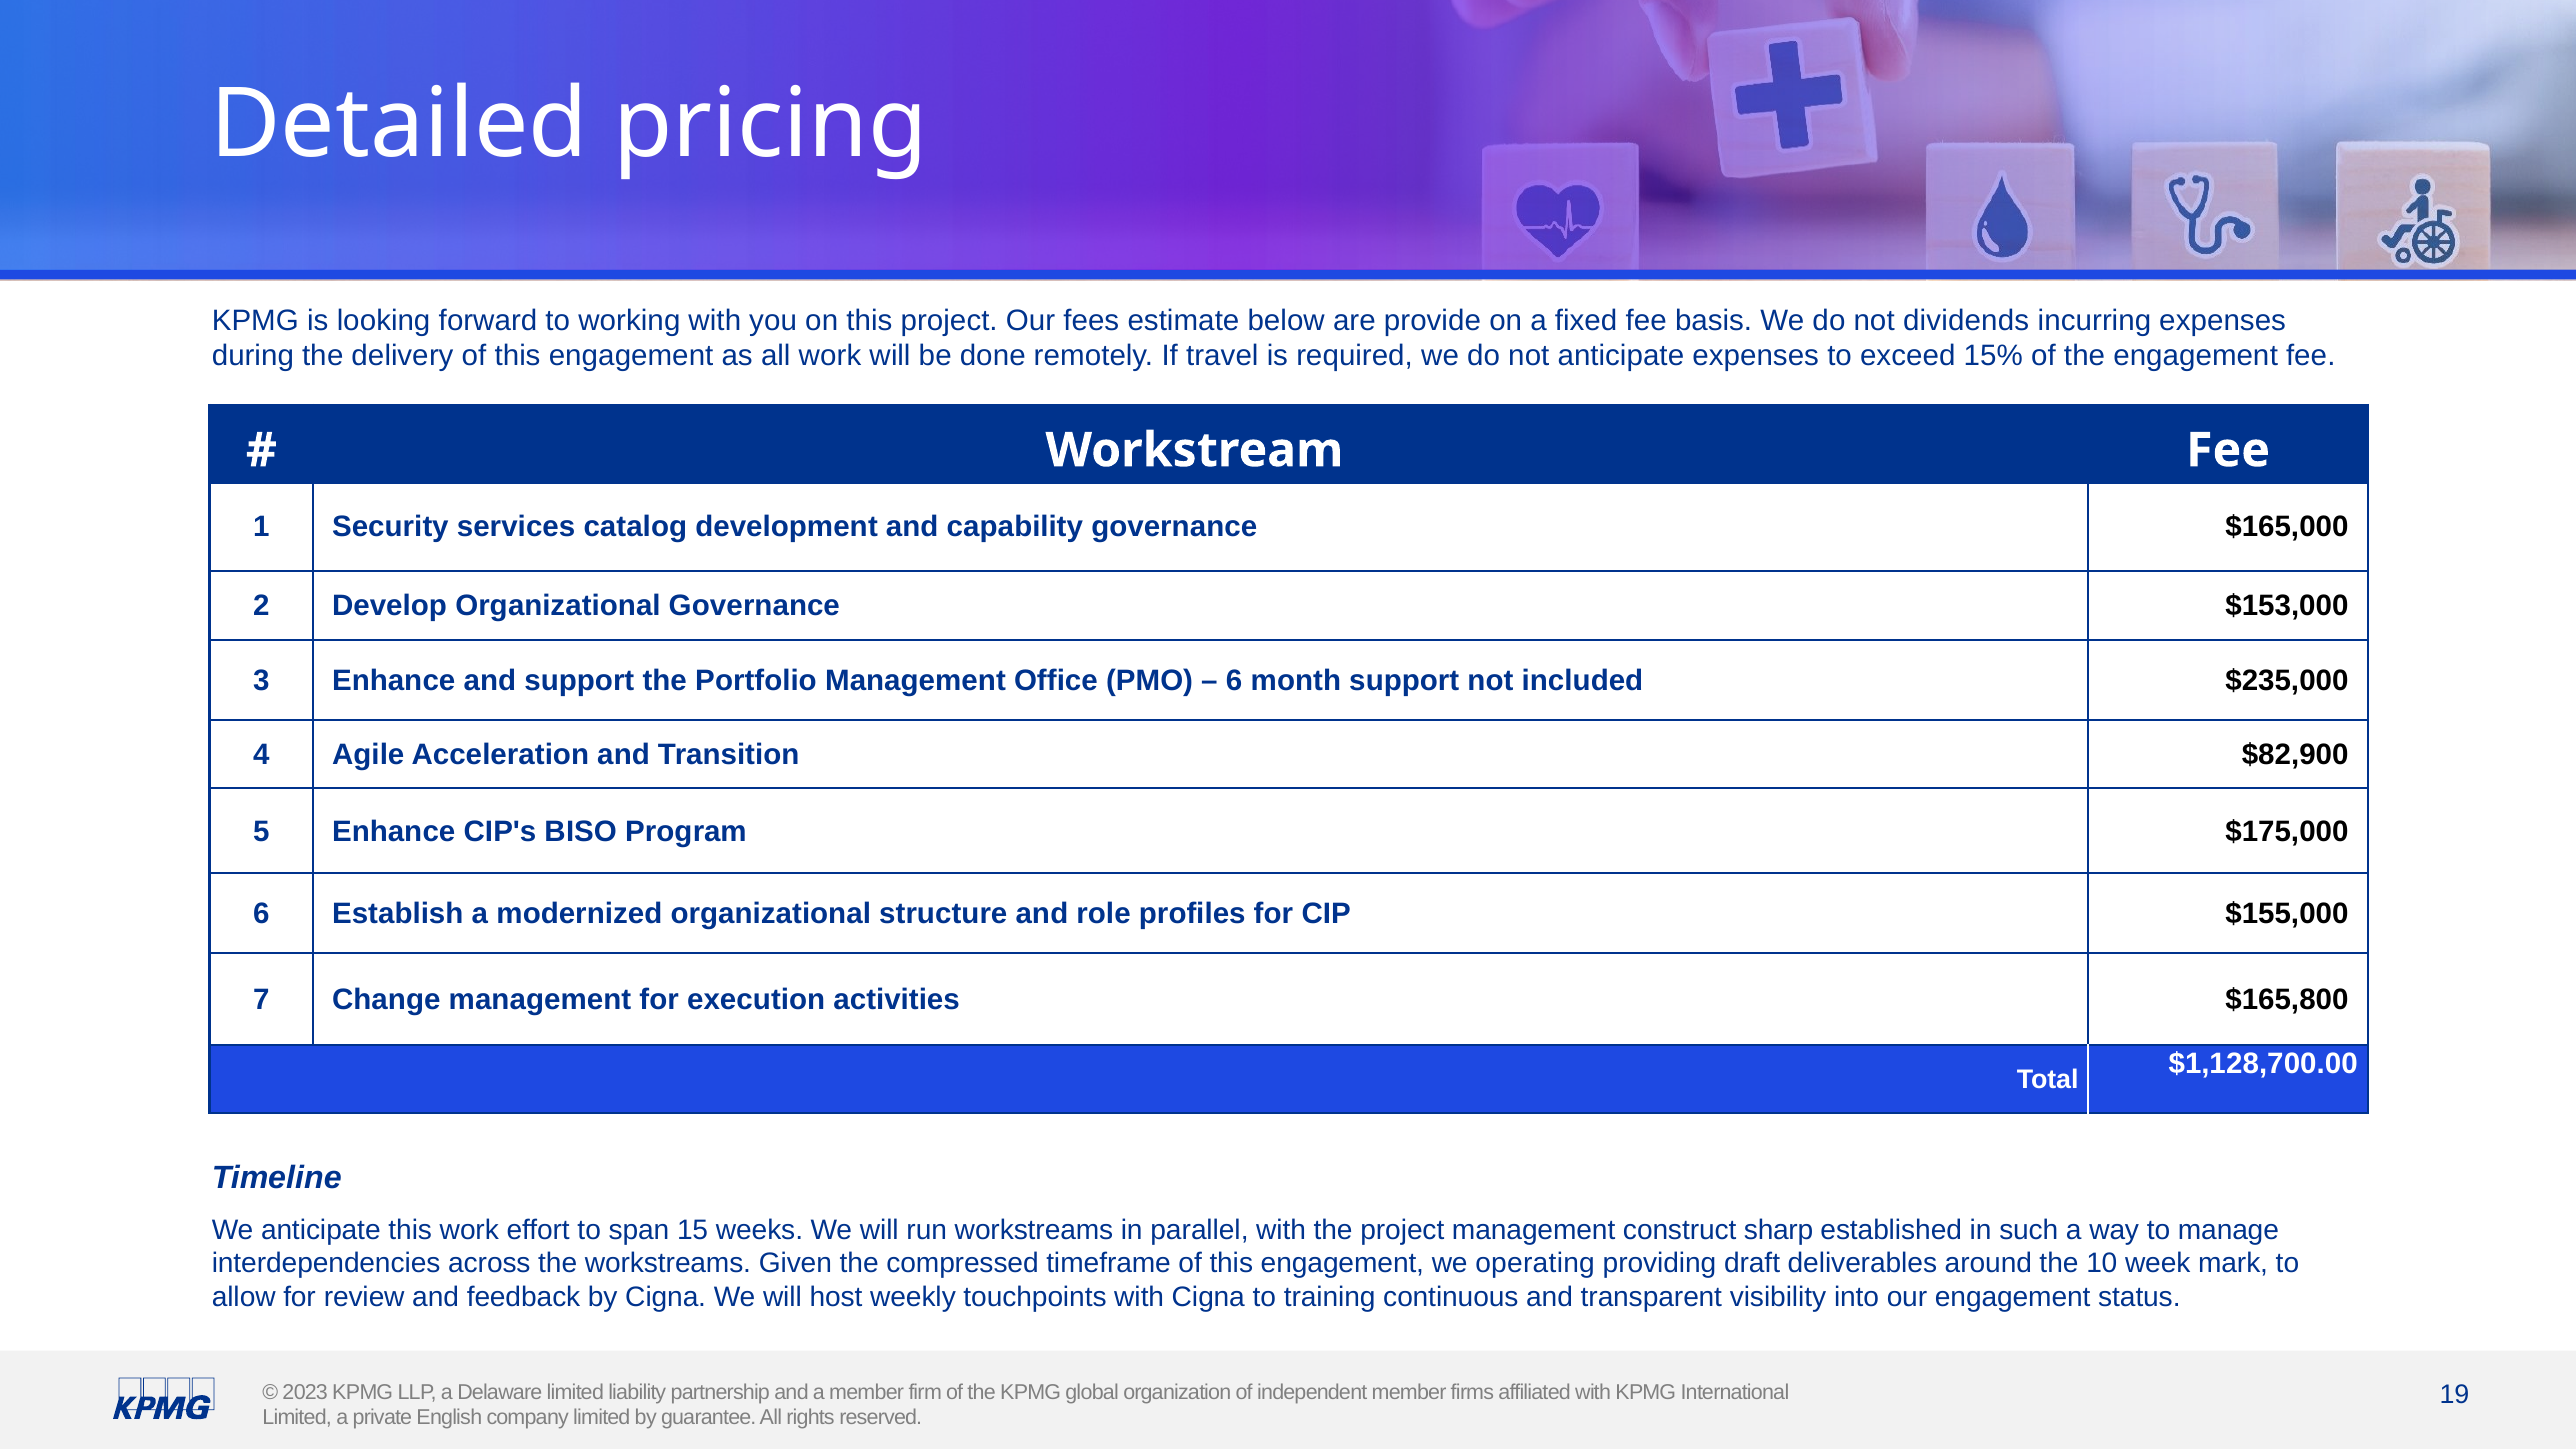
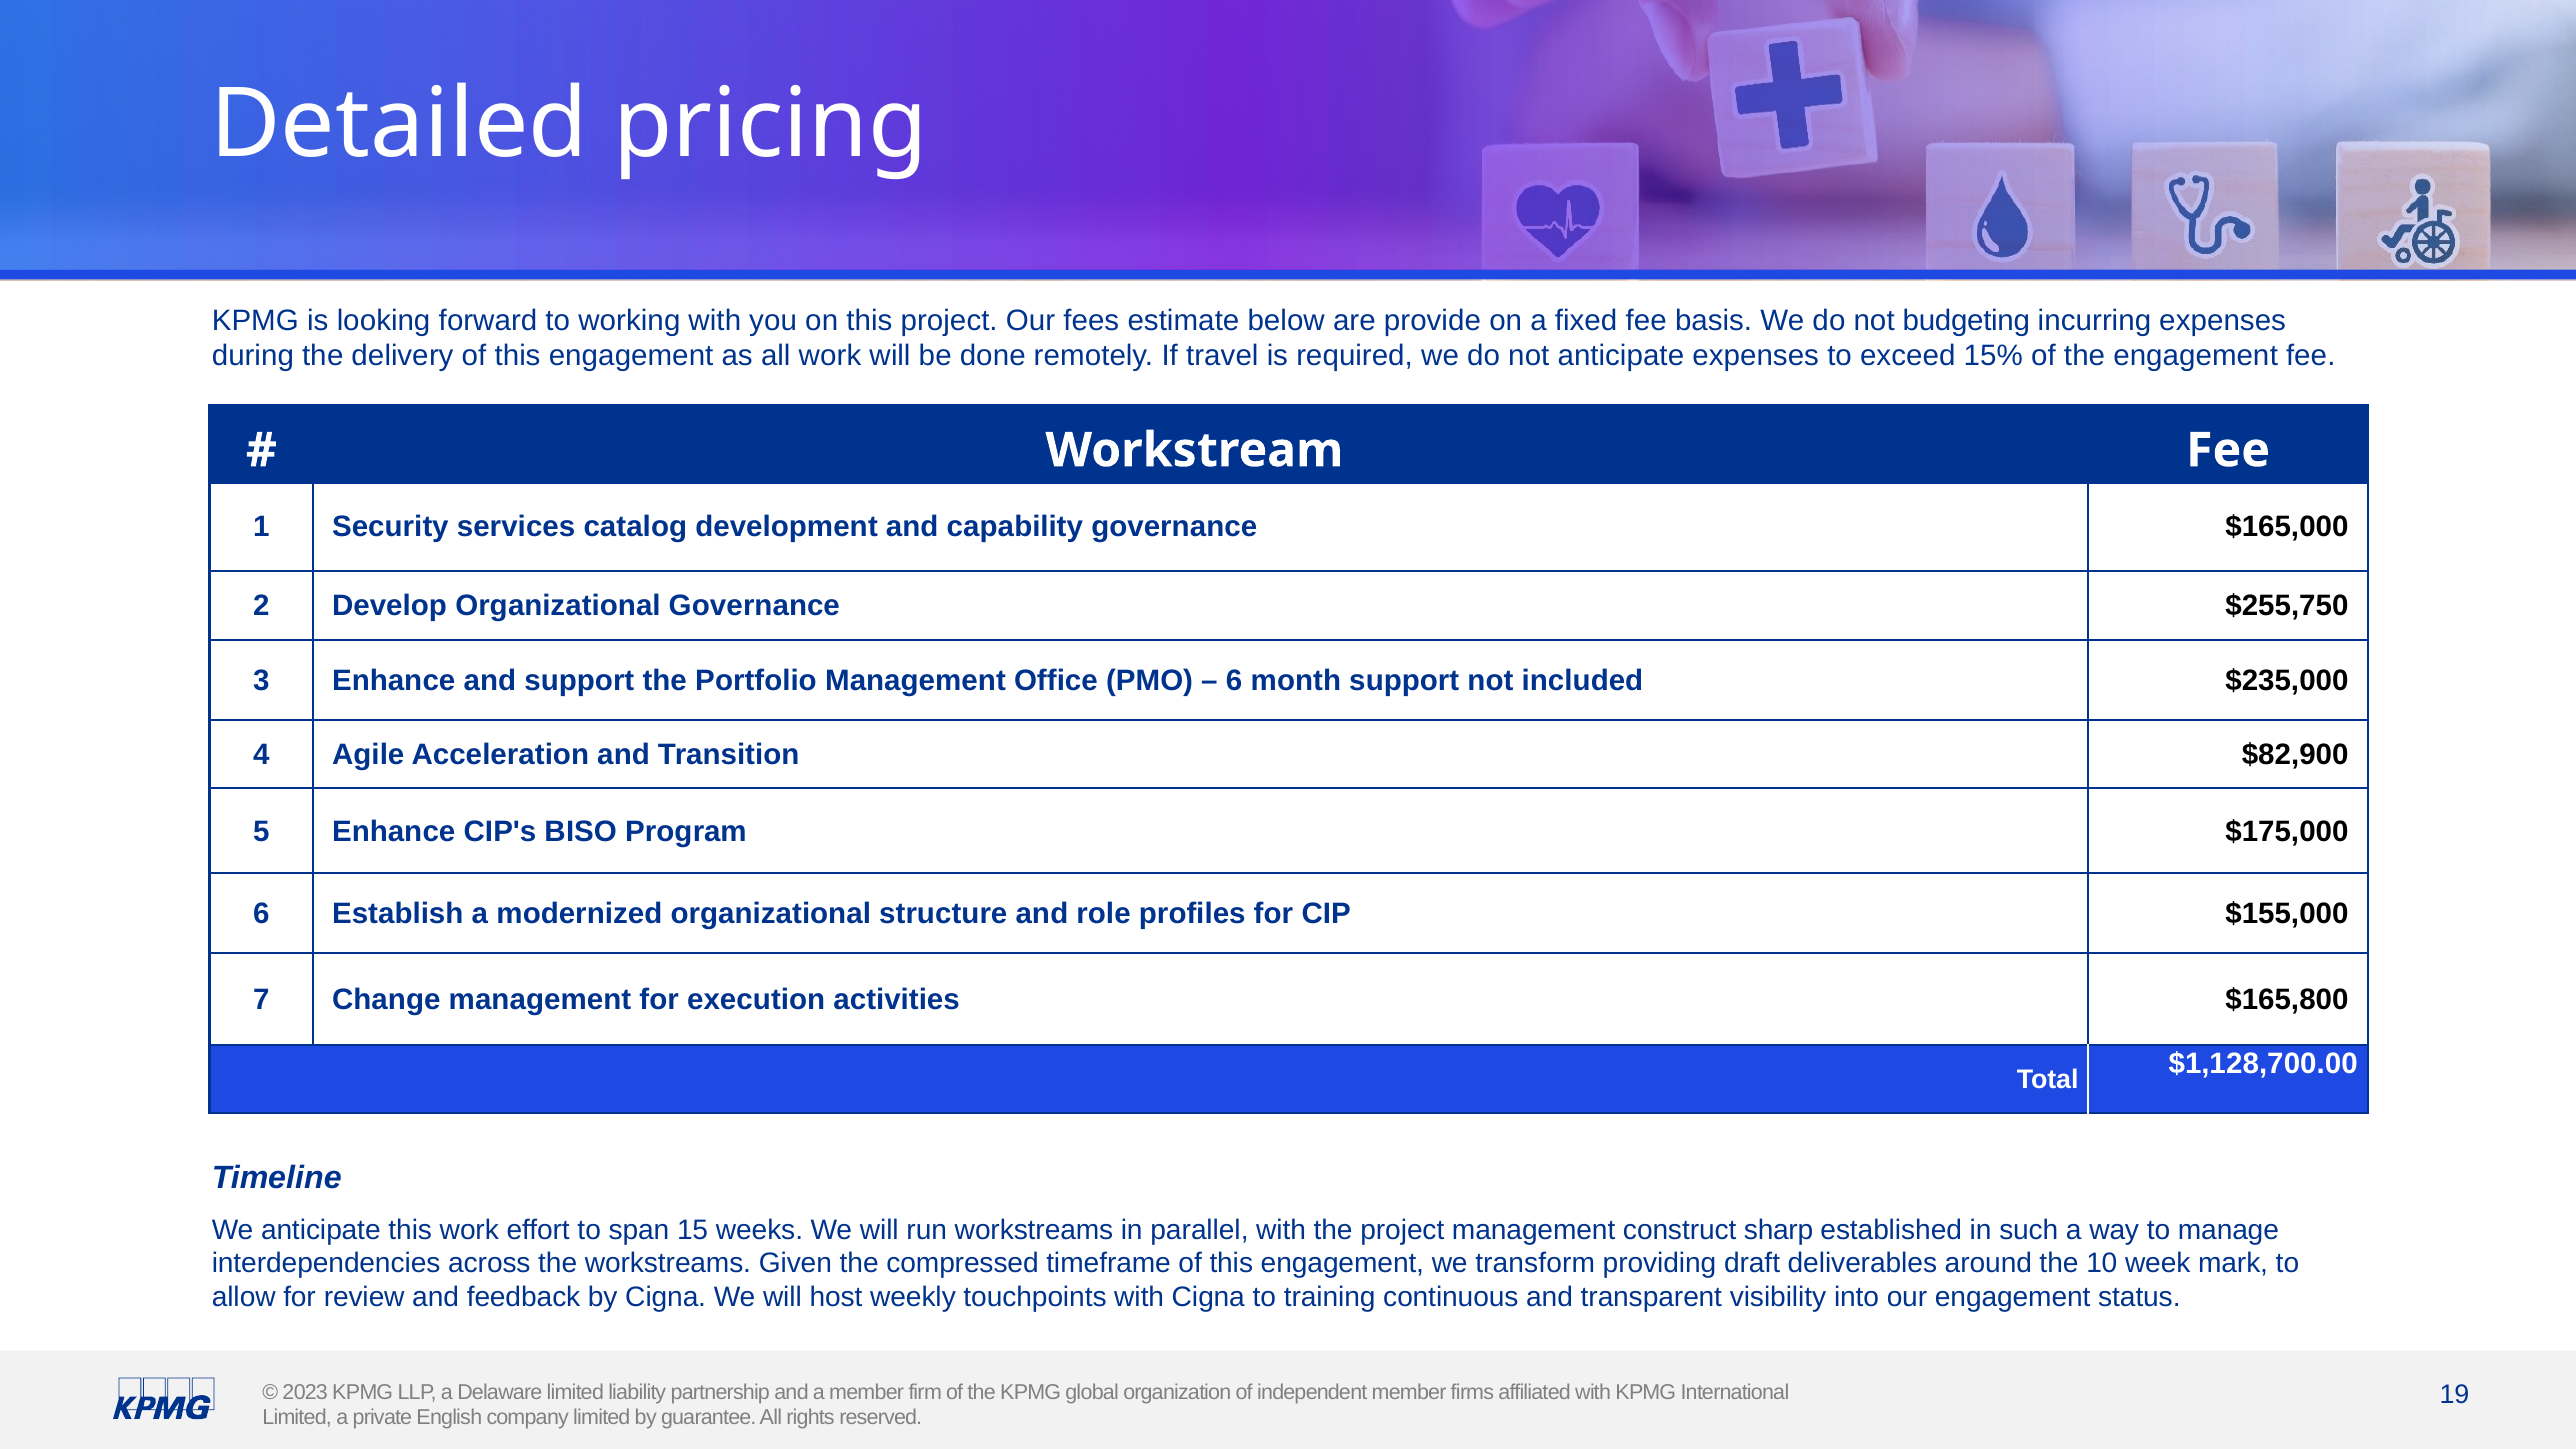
dividends: dividends -> budgeting (1966, 321)
$153,000: $153,000 -> $255,750 (2287, 606)
operating: operating -> transform (1535, 1264)
